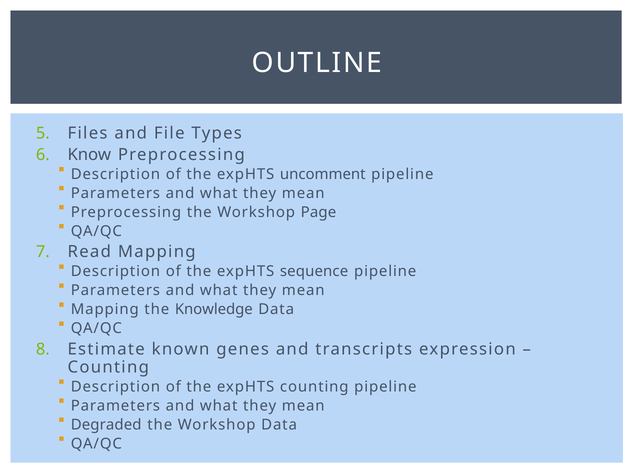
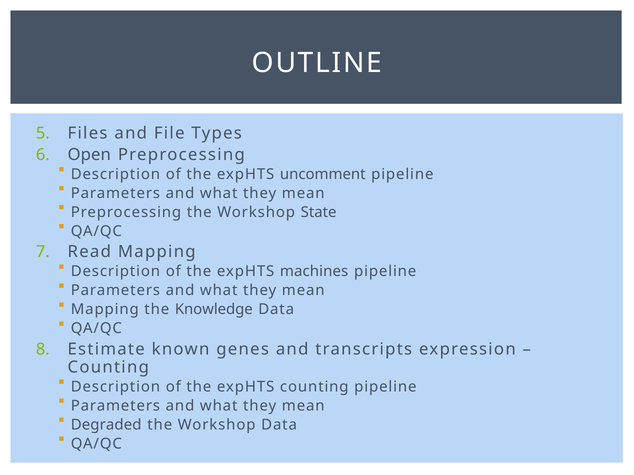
Know: Know -> Open (89, 155)
Page: Page -> State (319, 213)
sequence: sequence -> machines (314, 272)
